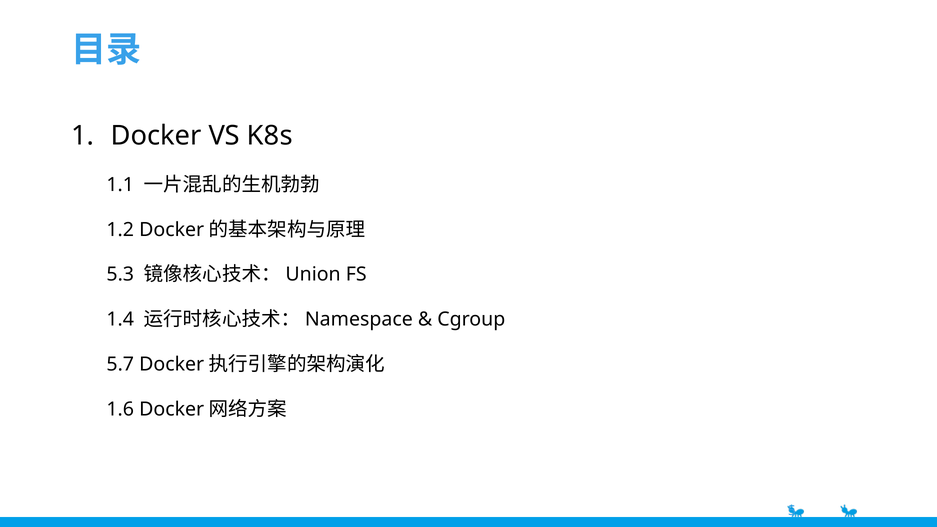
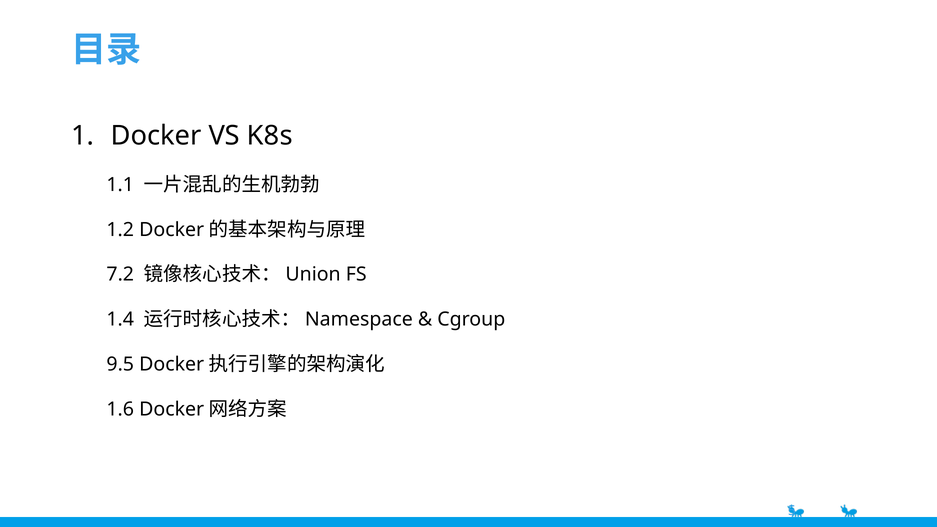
5.3: 5.3 -> 7.2 (120, 274)
5.7: 5.7 -> 9.5 (120, 364)
